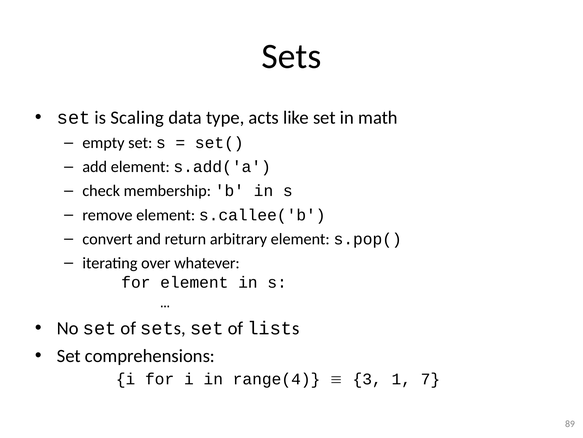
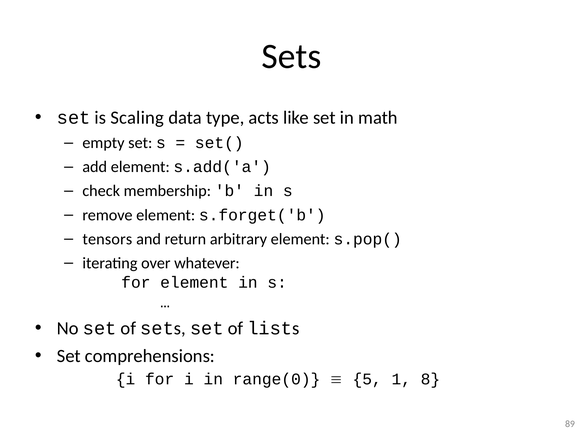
s.callee('b: s.callee('b -> s.forget('b (262, 215)
convert: convert -> tensors (107, 239)
range(4: range(4 -> range(0 (277, 378)
3: 3 -> 5 (367, 378)
7: 7 -> 8 (430, 378)
